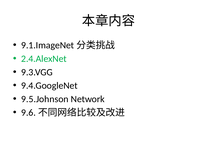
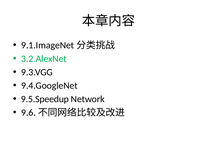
2.4.AlexNet: 2.4.AlexNet -> 3.2.AlexNet (44, 59)
9.5.Johnson: 9.5.Johnson -> 9.5.Speedup (45, 100)
